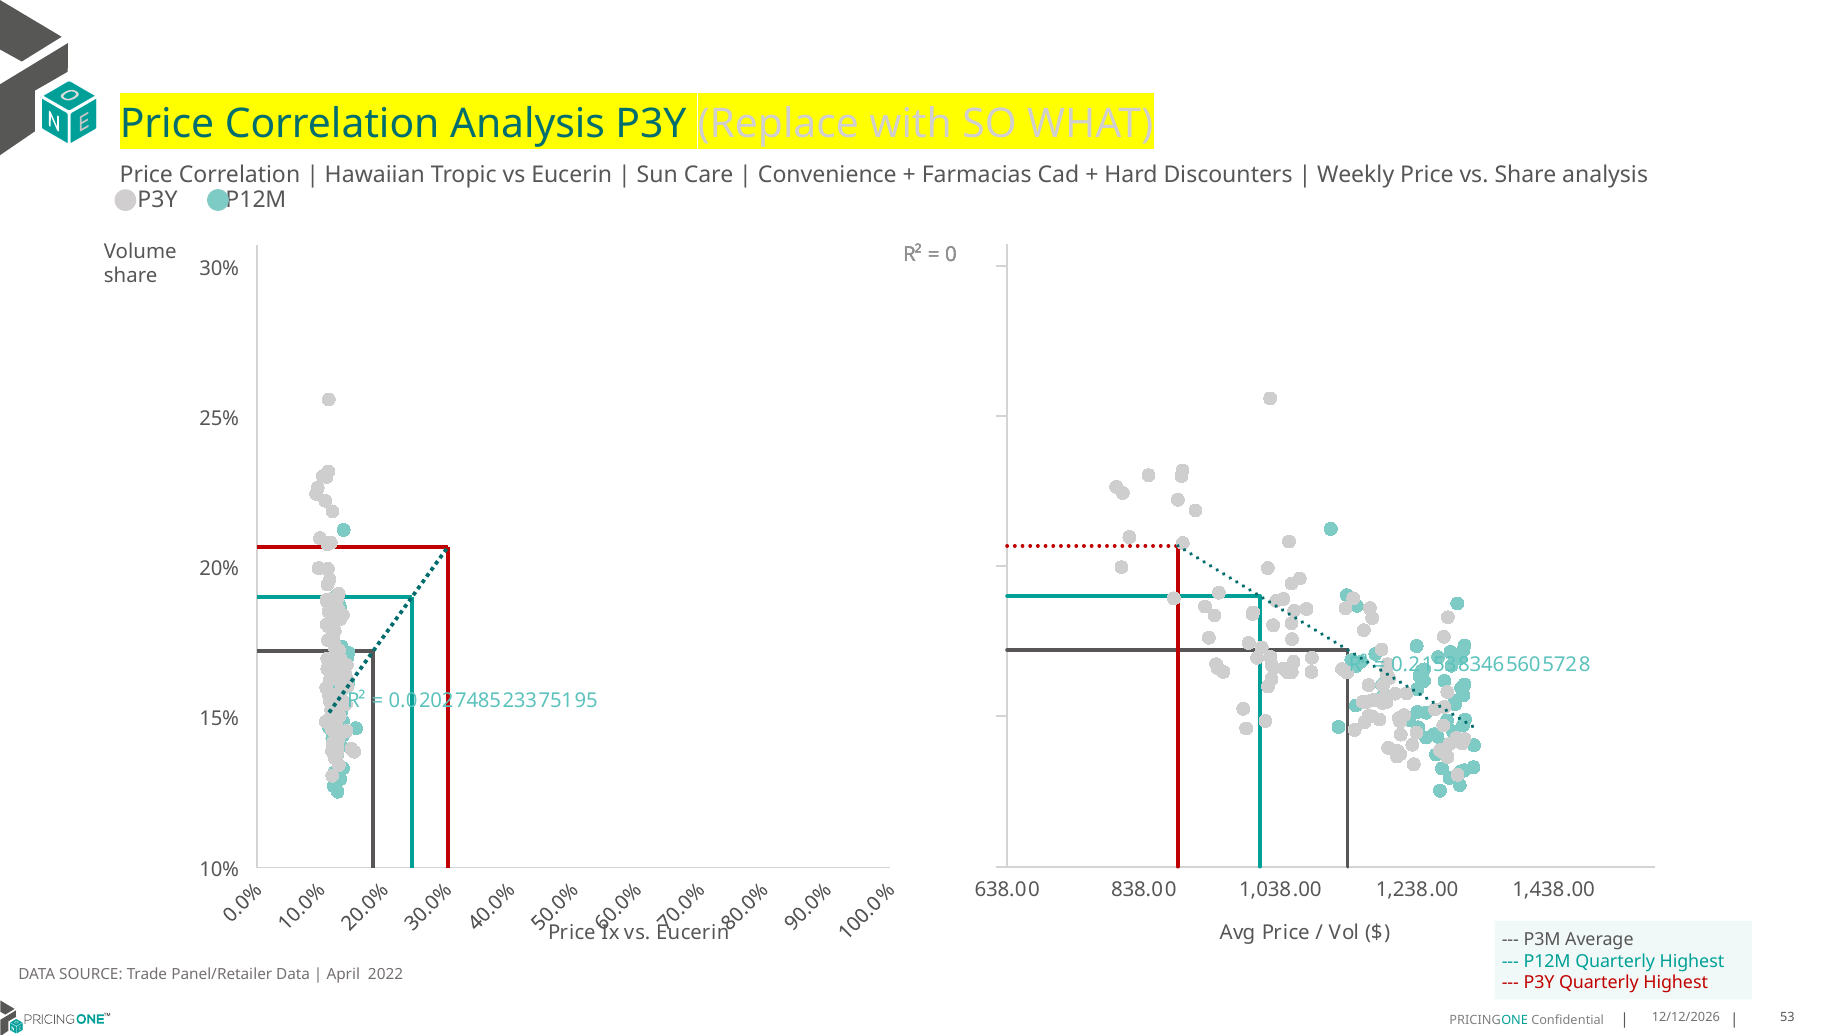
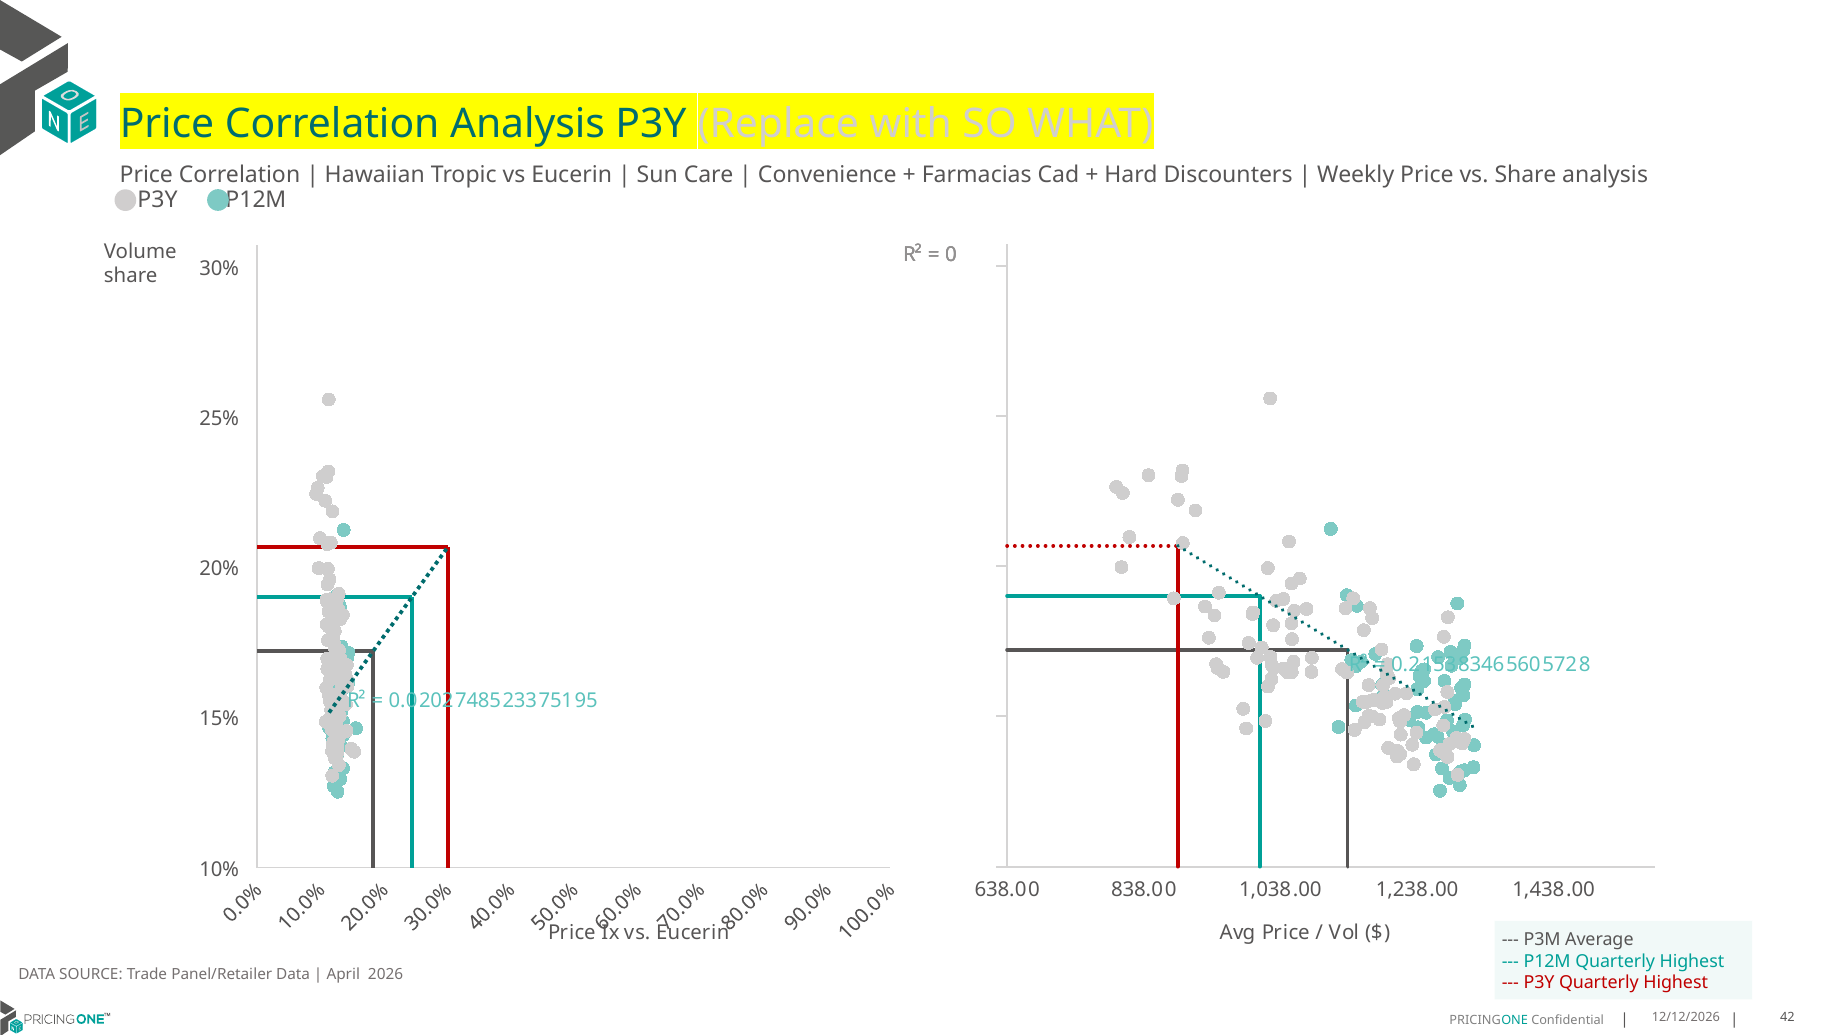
2022: 2022 -> 2026 (386, 975)
53: 53 -> 42 (1787, 1018)
